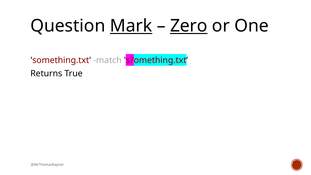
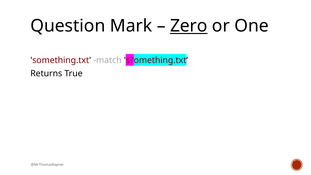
Mark underline: present -> none (131, 26)
